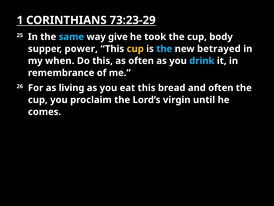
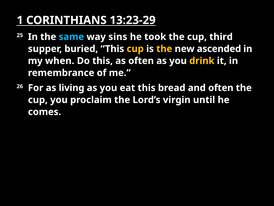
73:23-29: 73:23-29 -> 13:23-29 (133, 20)
give: give -> sins (118, 37)
body: body -> third (221, 37)
power: power -> buried (81, 49)
the colour: light blue -> yellow (164, 49)
betrayed: betrayed -> ascended (219, 49)
drink colour: light blue -> yellow (202, 61)
